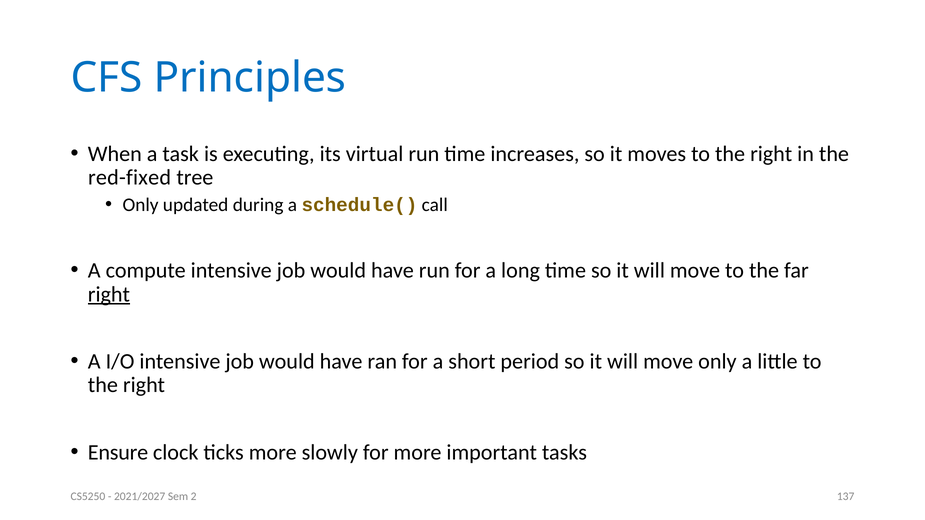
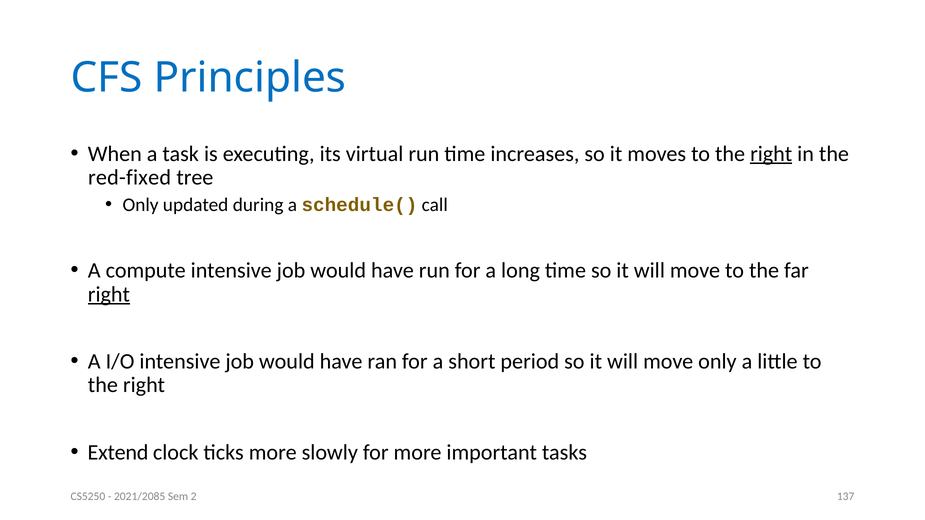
right underline: none -> present (771, 154)
Ensure: Ensure -> Extend (118, 453)
2021/2027: 2021/2027 -> 2021/2085 (140, 497)
